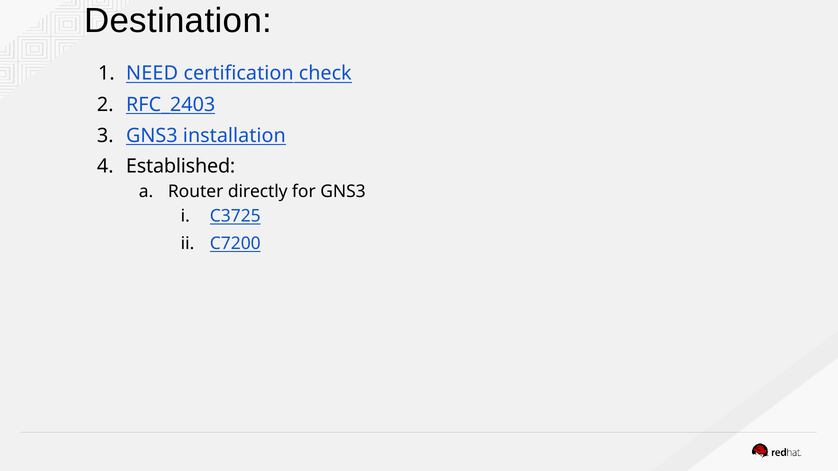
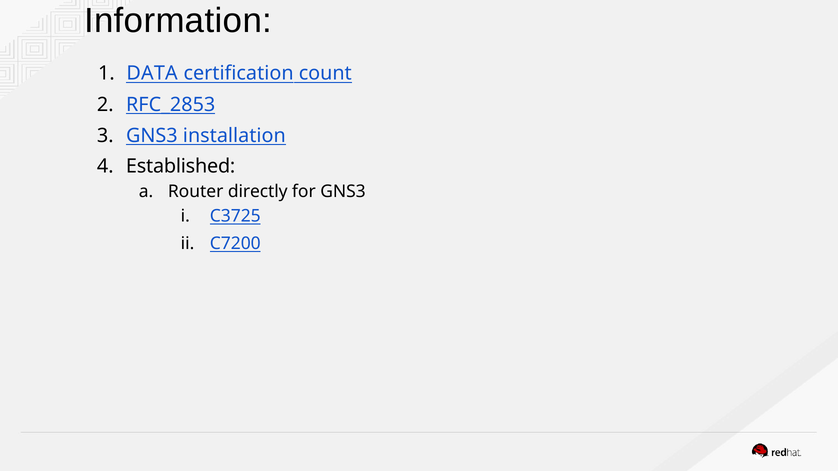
Destination: Destination -> Information (178, 21)
NEED: NEED -> DATA (152, 73)
check: check -> count (325, 73)
RFC_2403: RFC_2403 -> RFC_2853 (171, 105)
